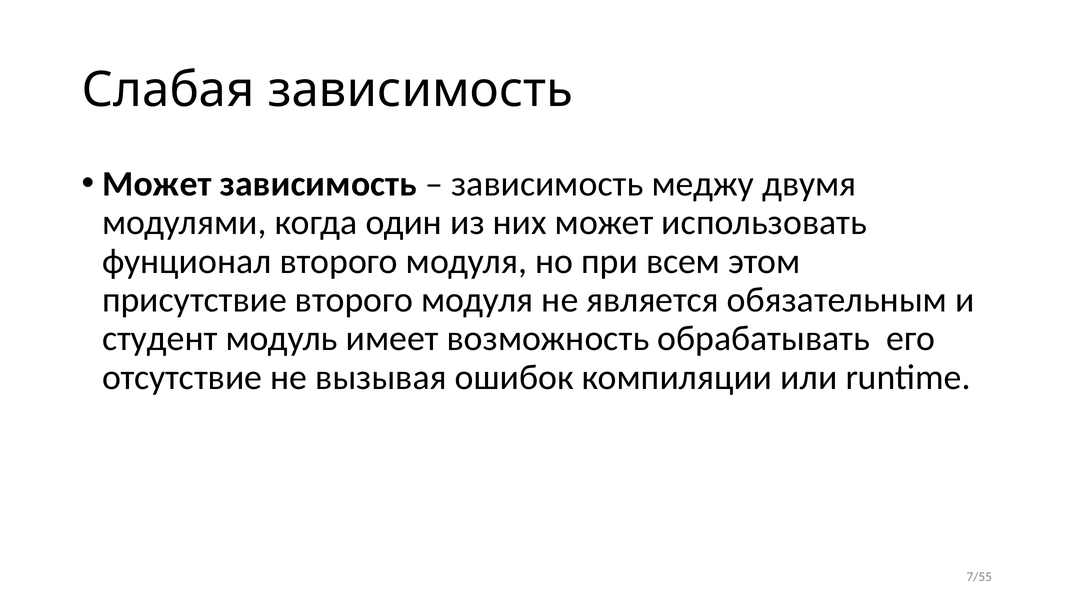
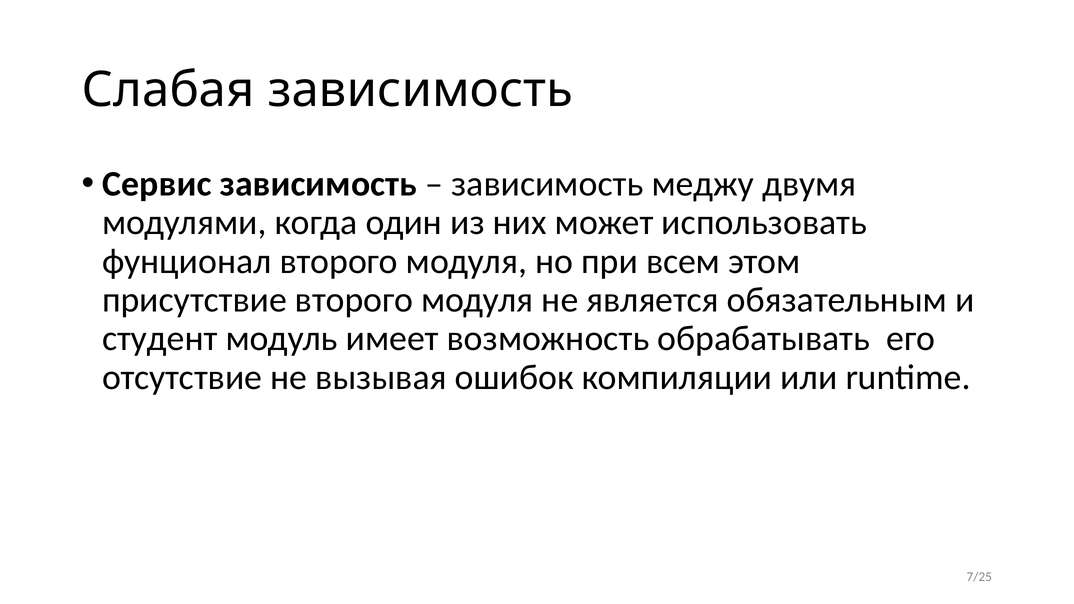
Может: Может -> Сервис (157, 184)
7/55: 7/55 -> 7/25 (979, 577)
